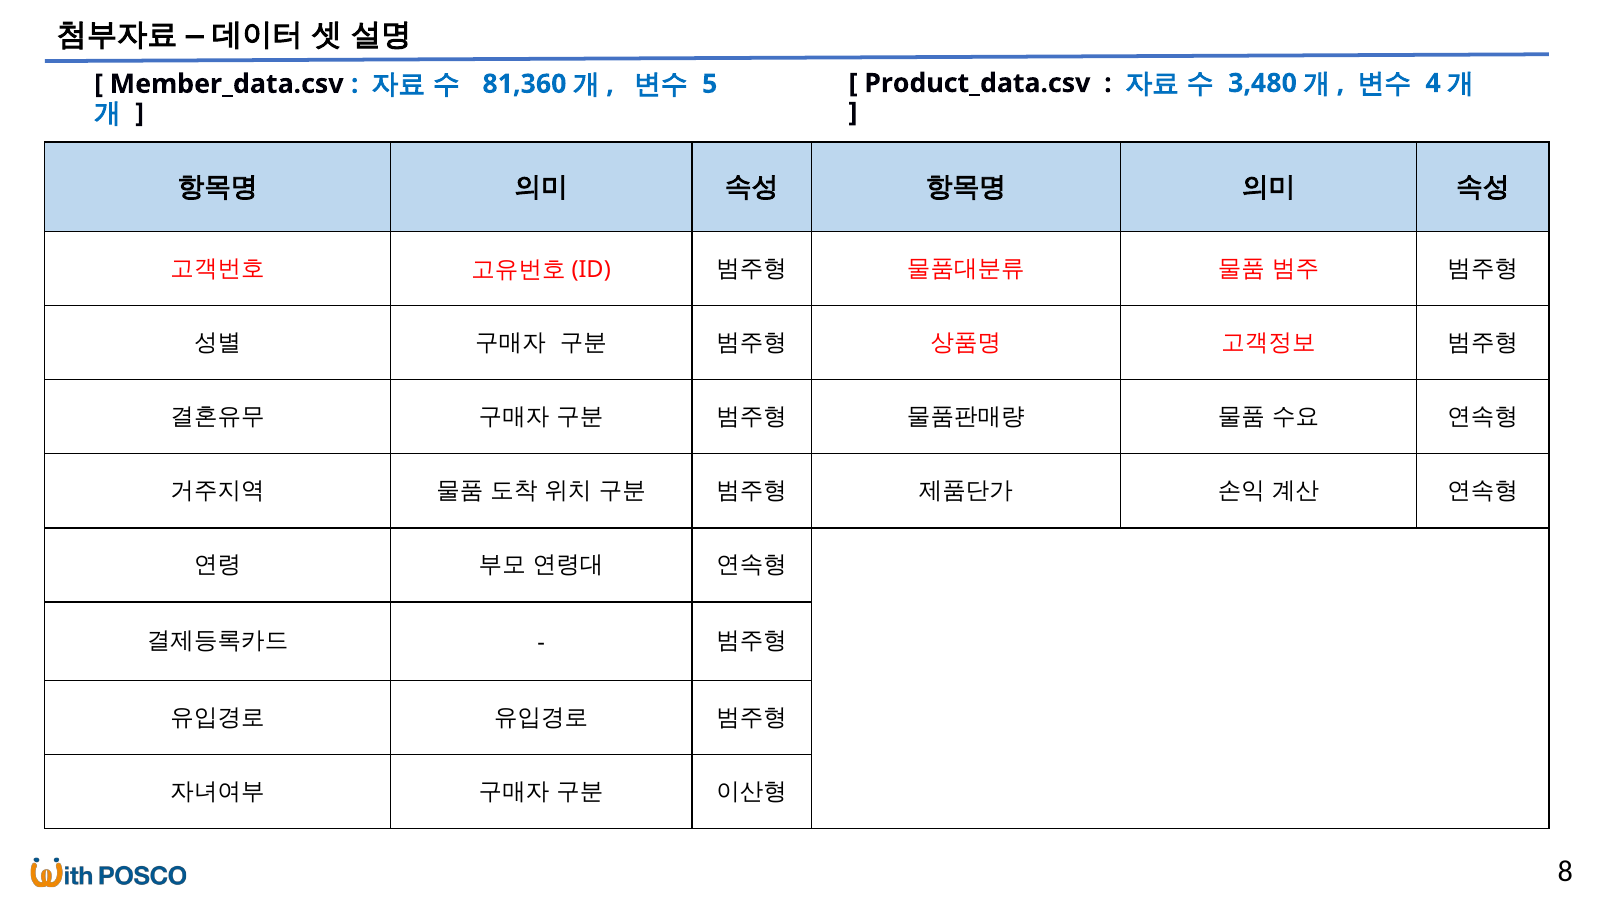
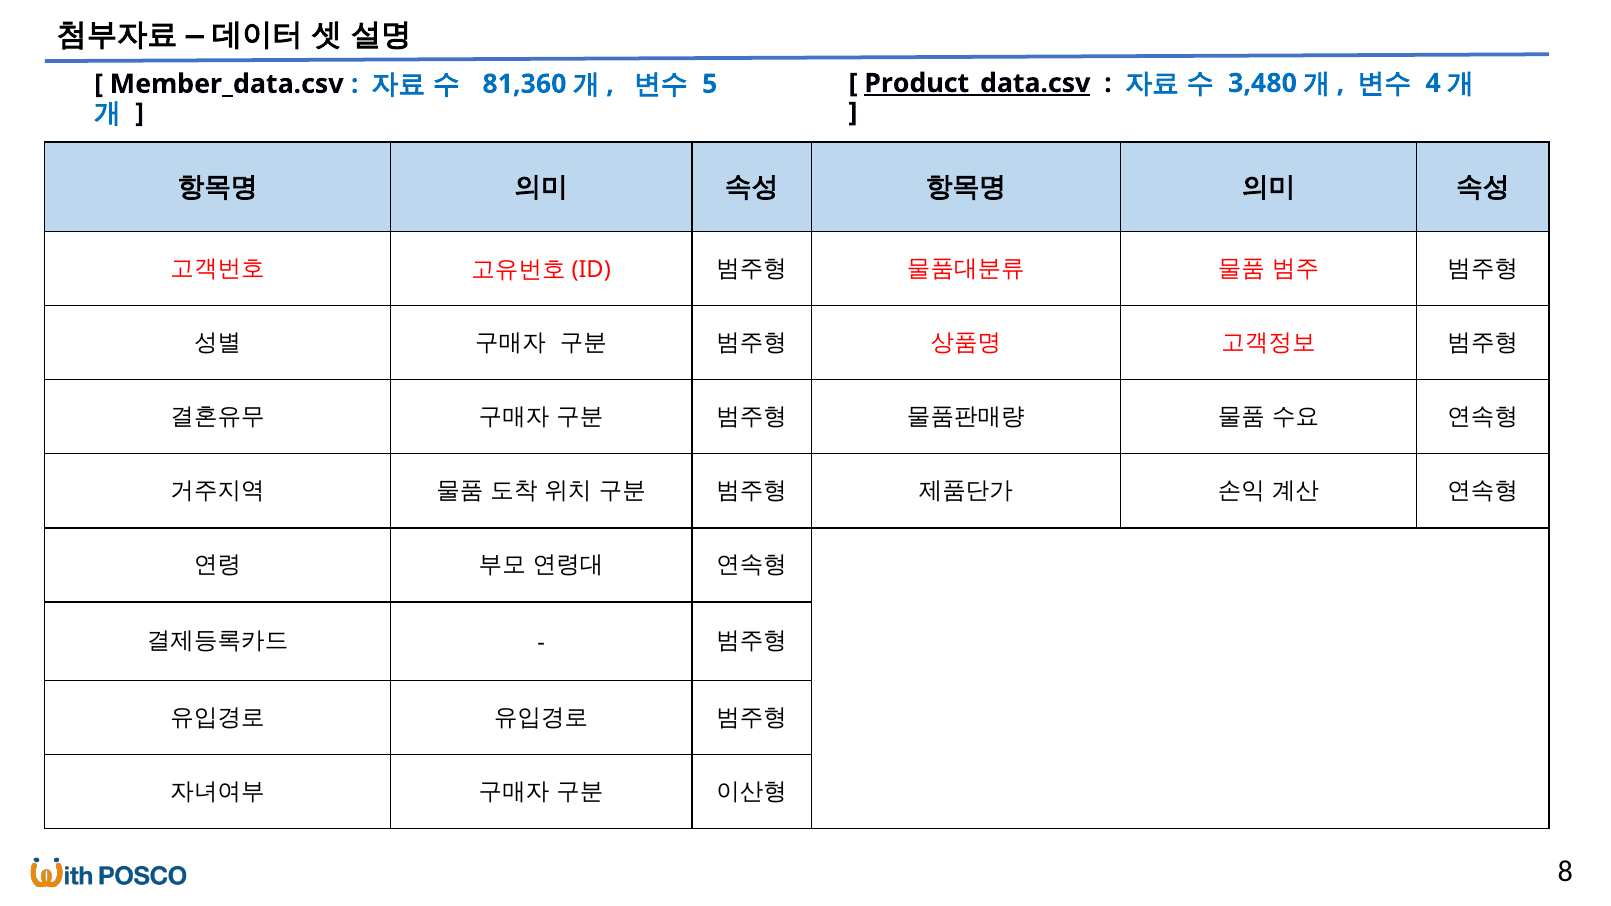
Product_data.csv underline: none -> present (977, 83)
